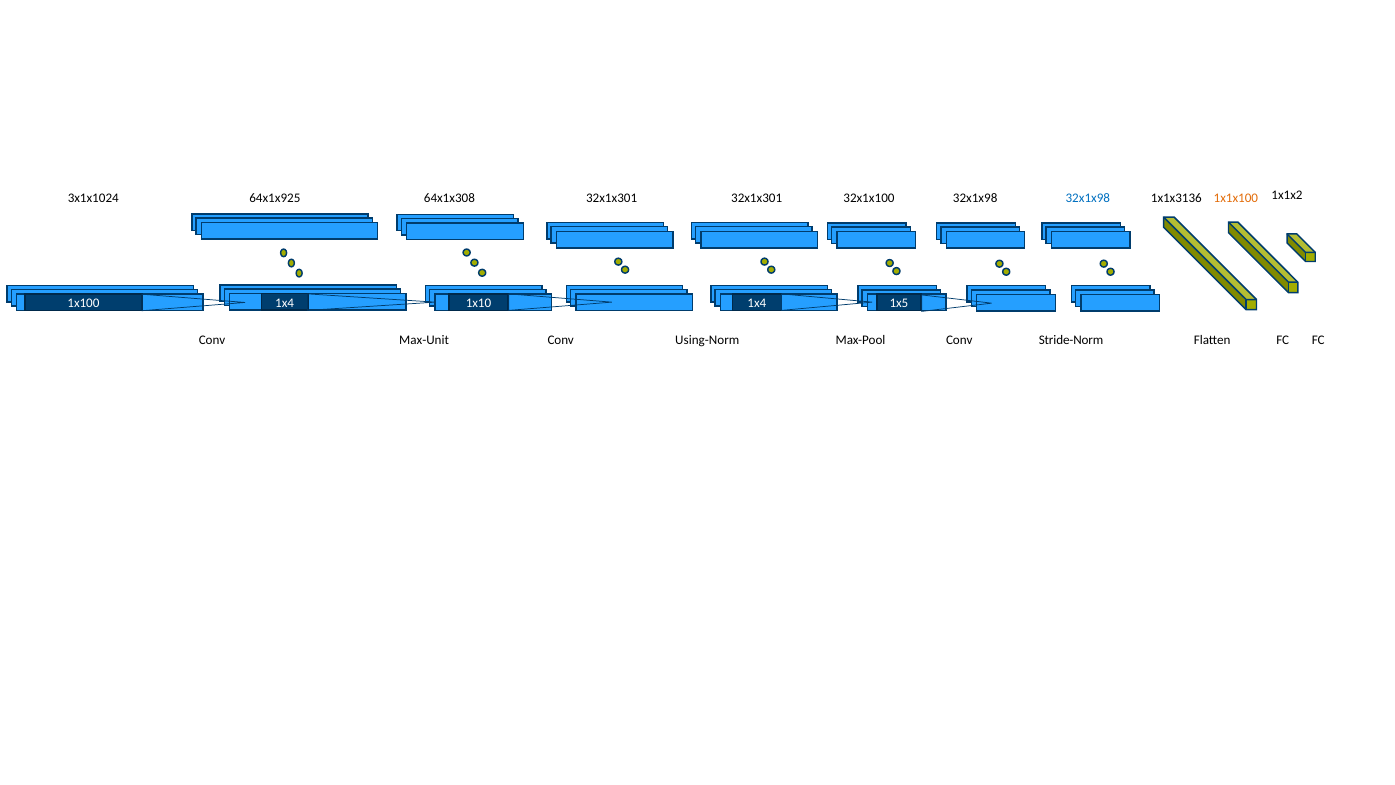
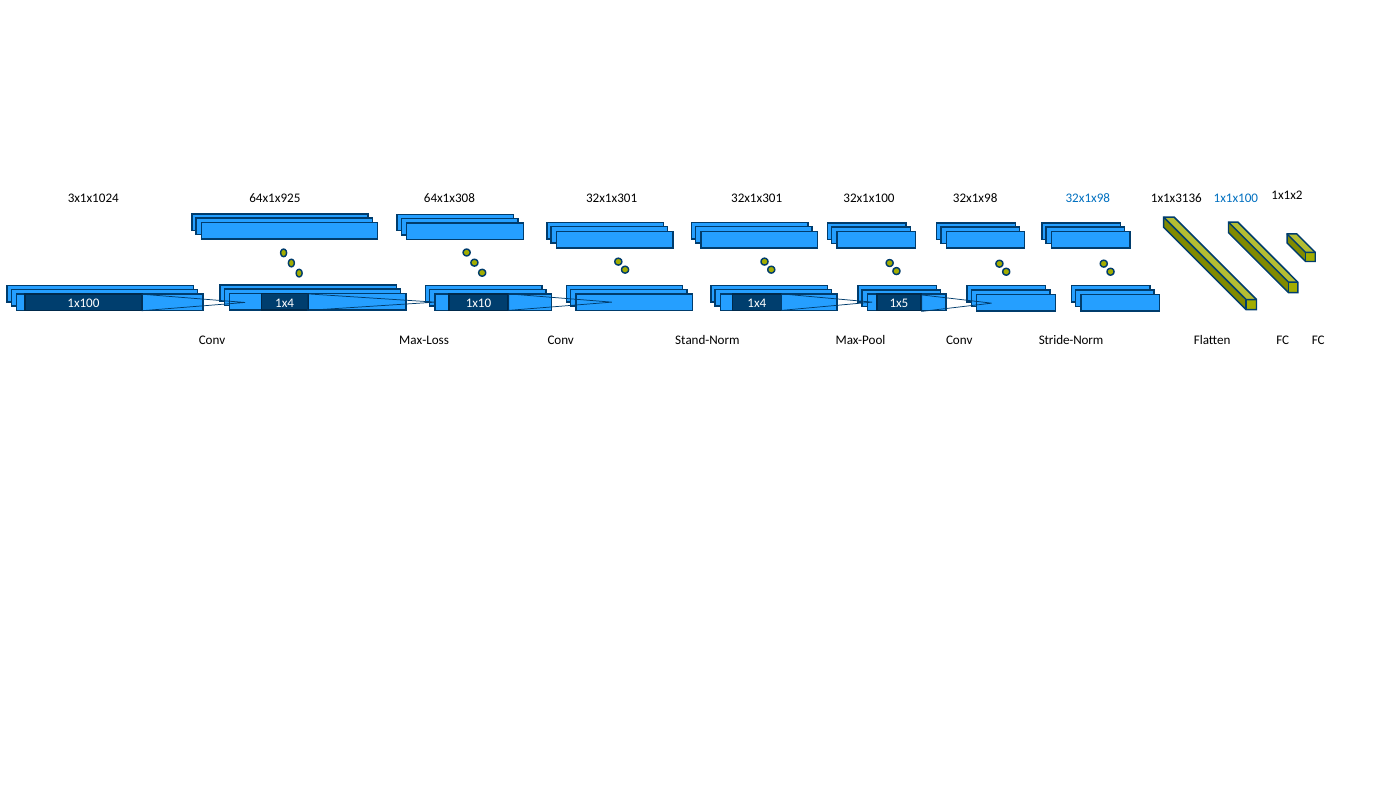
1x1x100 colour: orange -> blue (1236, 198)
Max-Unit: Max-Unit -> Max-Loss (424, 340)
Using-Norm: Using-Norm -> Stand-Norm (707, 340)
